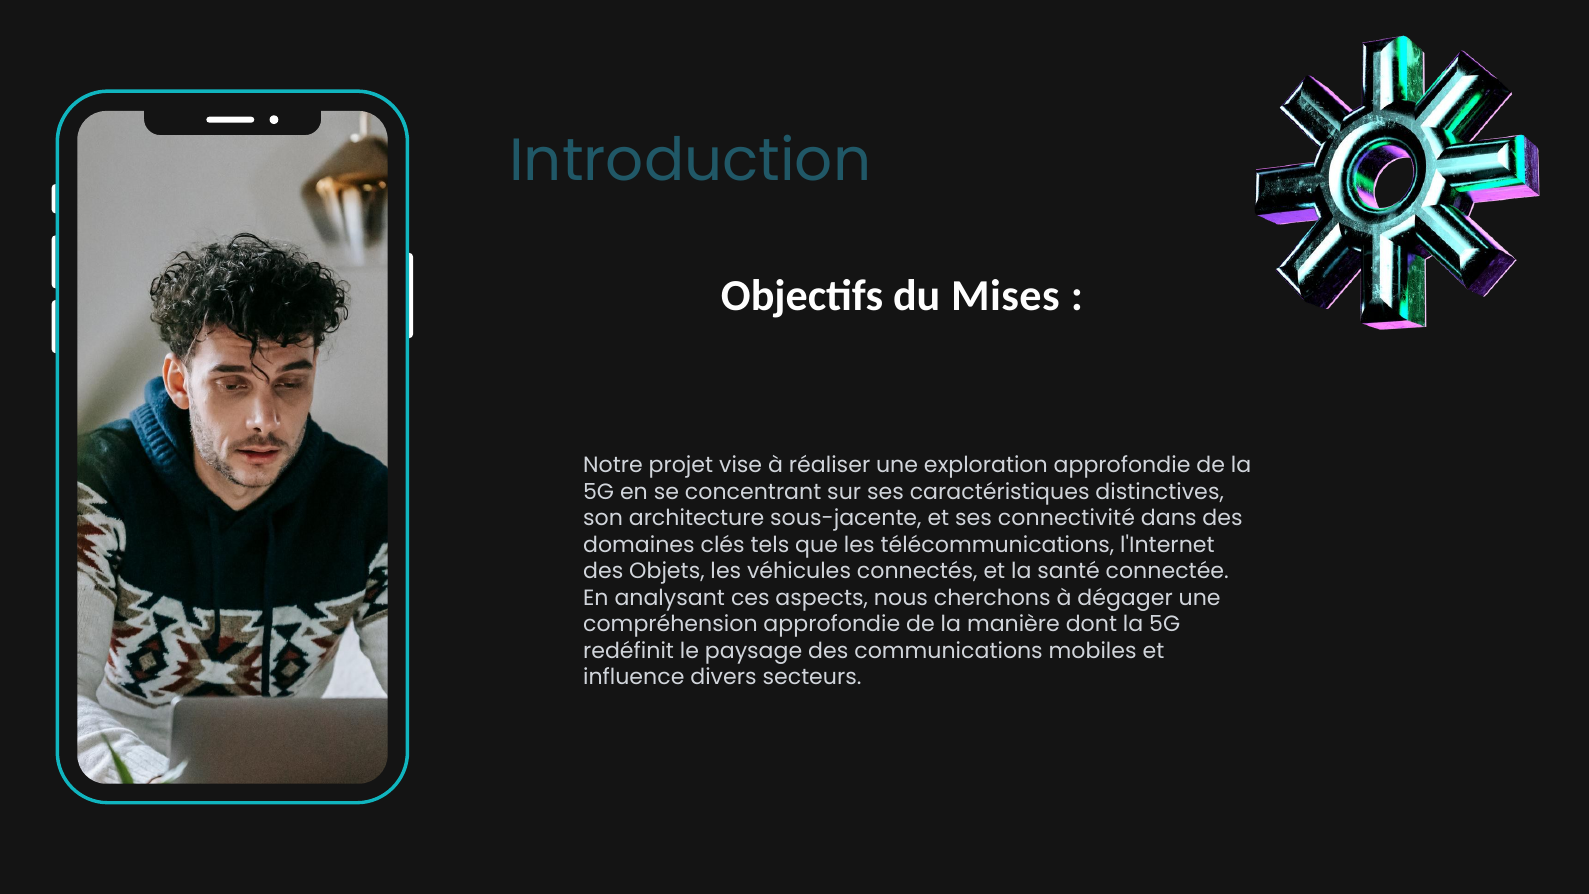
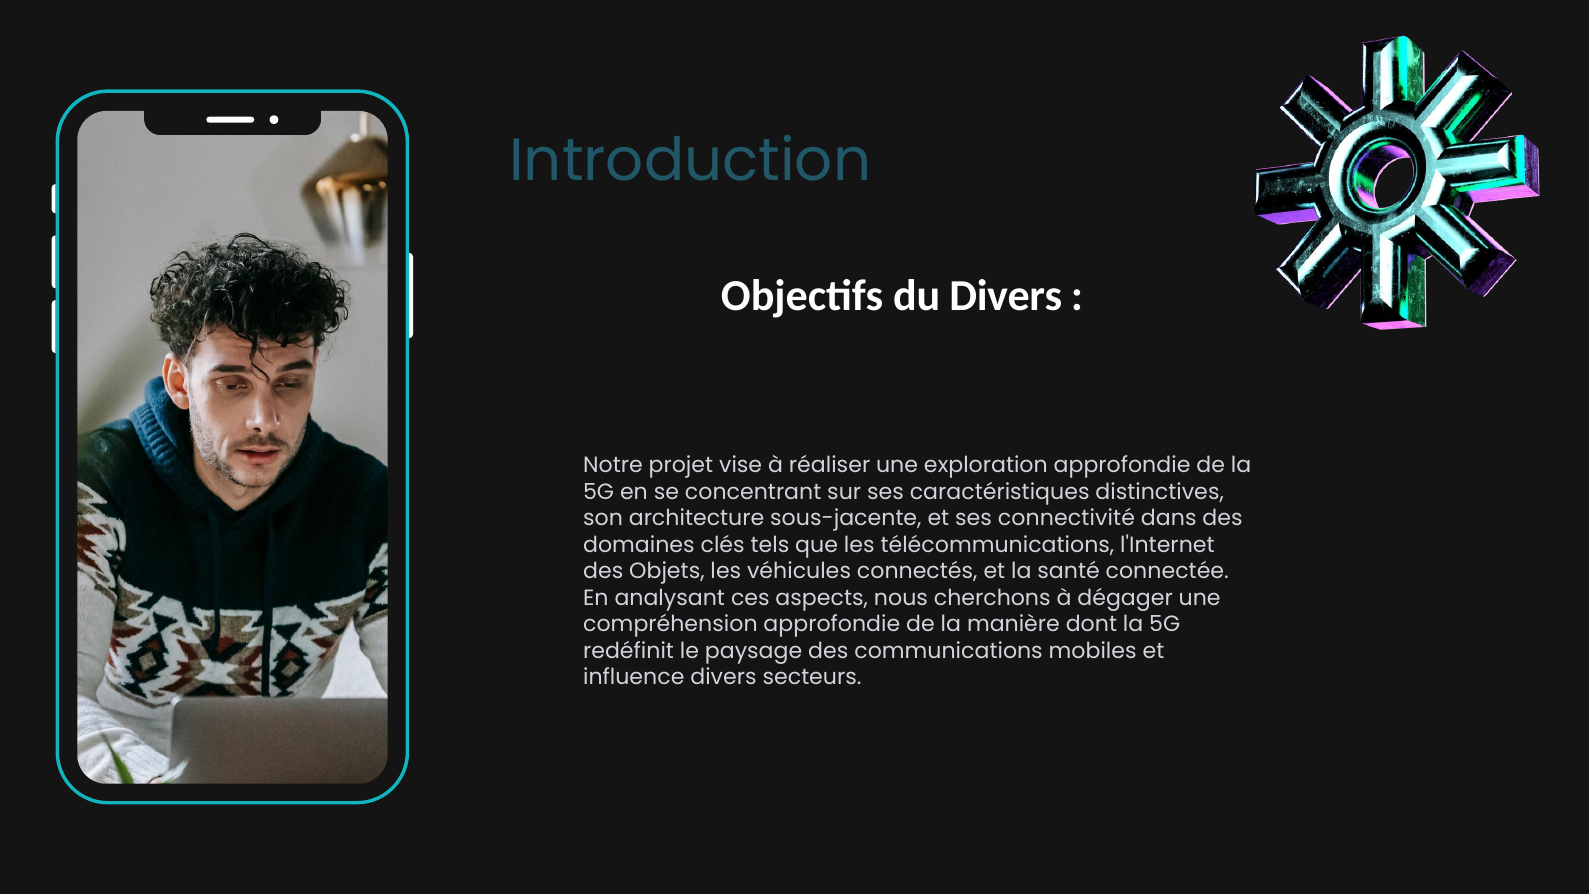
du Mises: Mises -> Divers (1006, 295)
